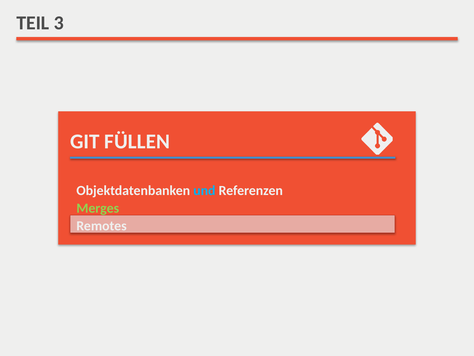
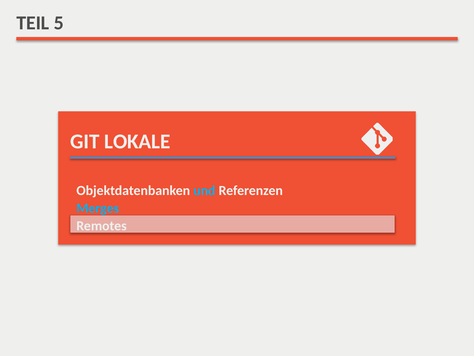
3: 3 -> 5 (59, 23)
FÜLLEN: FÜLLEN -> LOKALE (137, 141)
Merges colour: light green -> light blue (98, 208)
